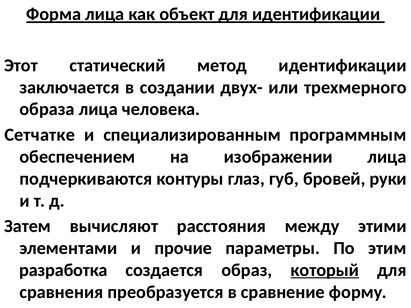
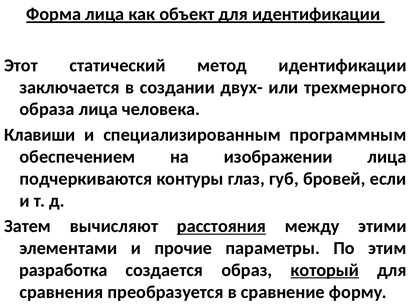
Сетчатке: Сетчатке -> Клавиши (40, 135)
руки: руки -> если (388, 179)
расстояния underline: none -> present (222, 226)
